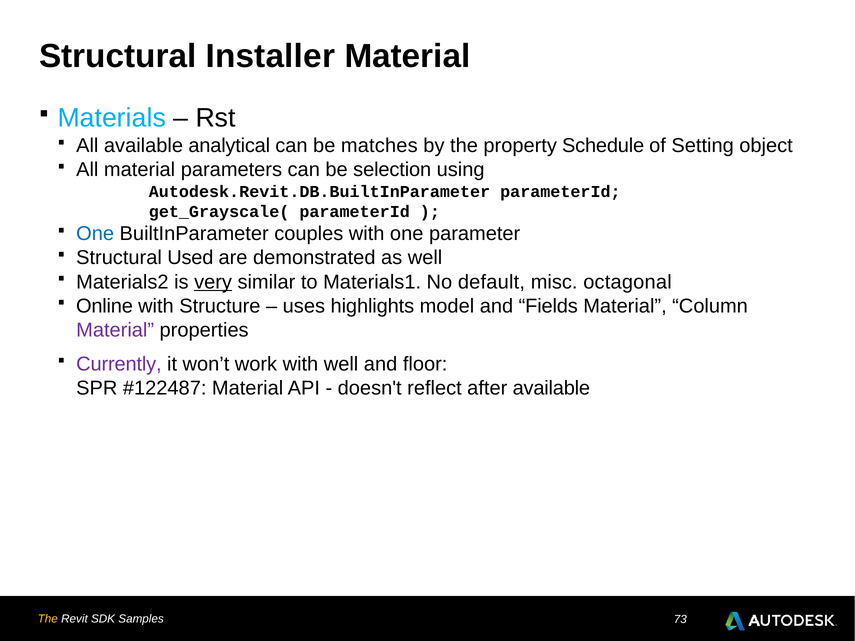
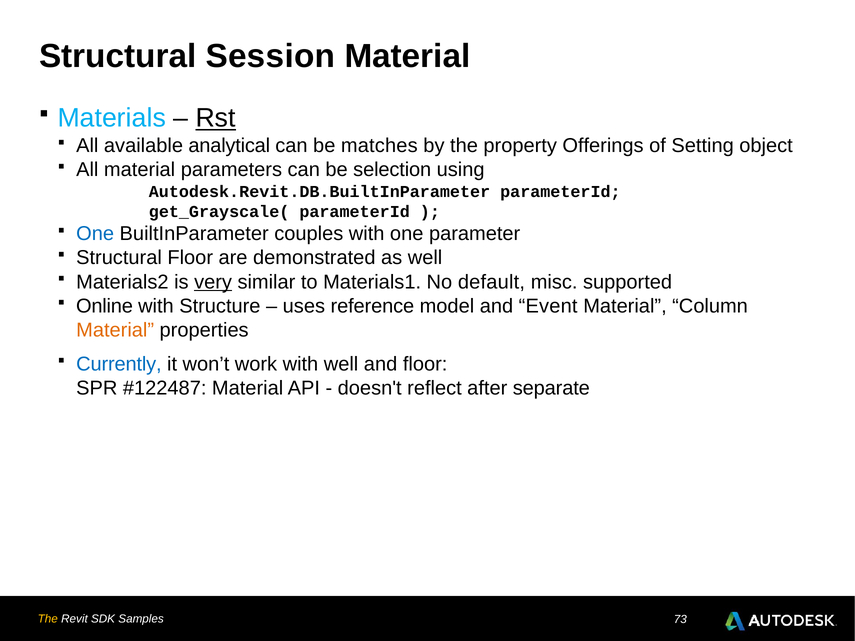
Installer: Installer -> Session (270, 56)
Rst underline: none -> present (216, 118)
Schedule: Schedule -> Offerings (603, 146)
Structural Used: Used -> Floor (190, 258)
octagonal: octagonal -> supported (628, 282)
highlights: highlights -> reference (372, 306)
Fields: Fields -> Event (548, 306)
Material colour: purple -> orange (115, 330)
Currently colour: purple -> blue (119, 364)
after available: available -> separate (551, 388)
